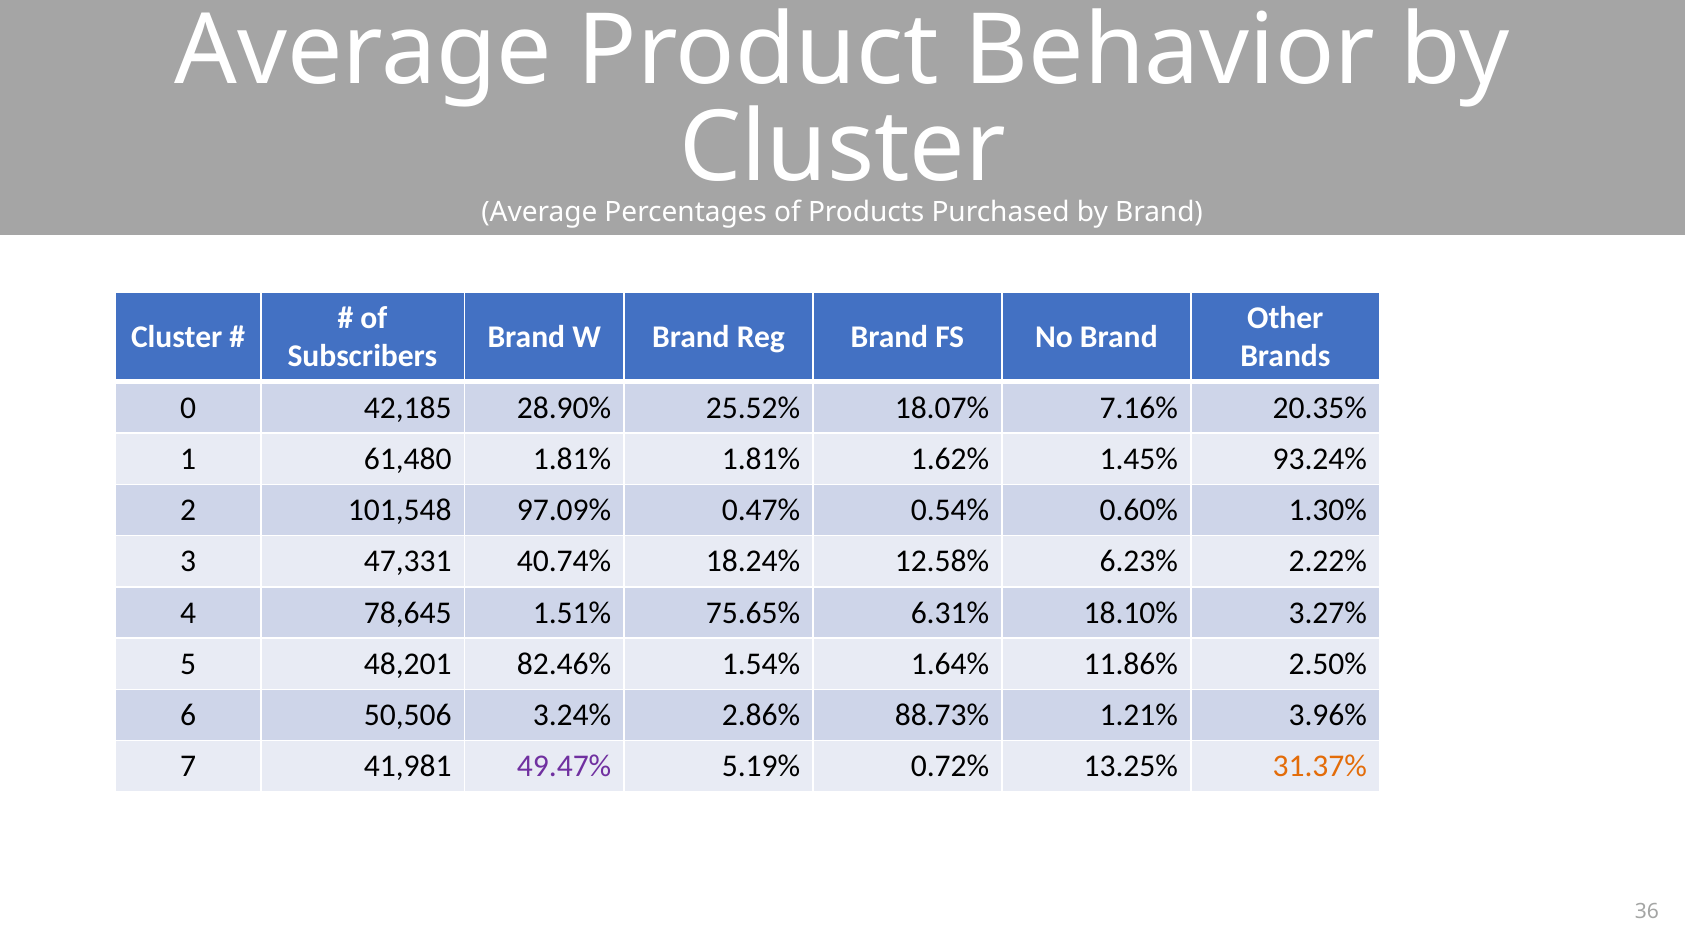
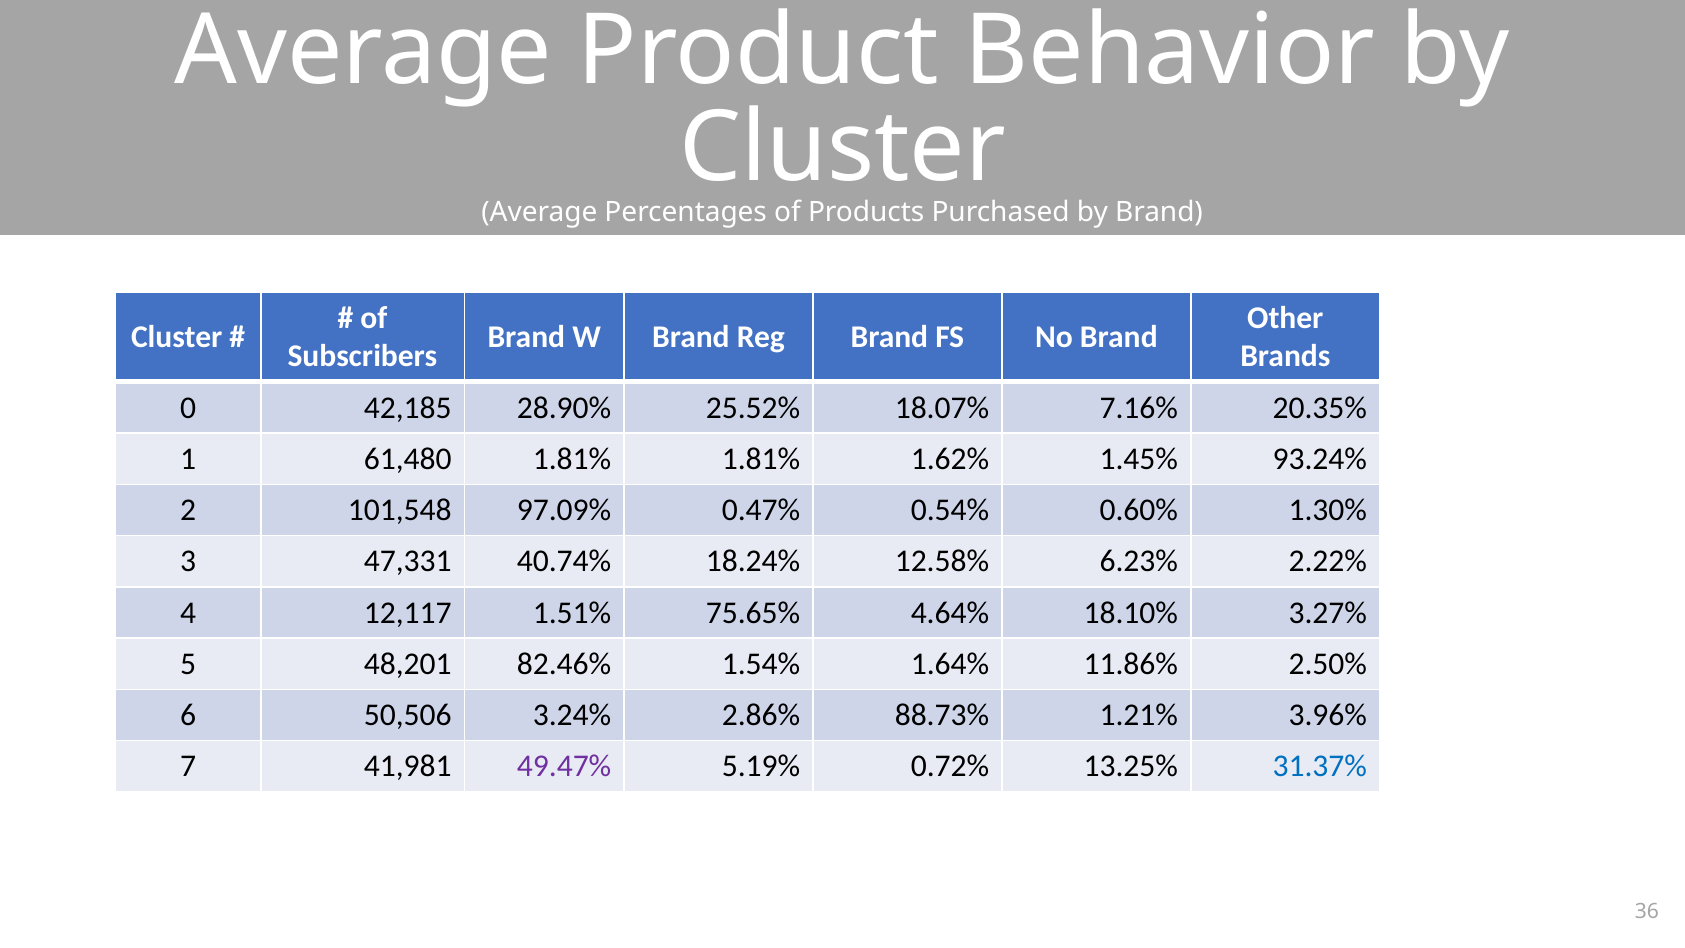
78,645: 78,645 -> 12,117 (408, 613)
6.31%: 6.31% -> 4.64% (950, 613)
31.37% colour: orange -> blue (1320, 766)
